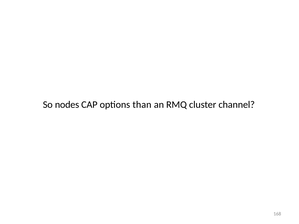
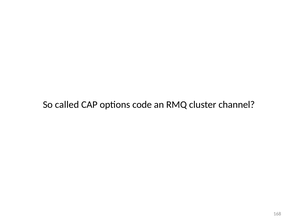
nodes: nodes -> called (67, 105)
than: than -> code (142, 105)
